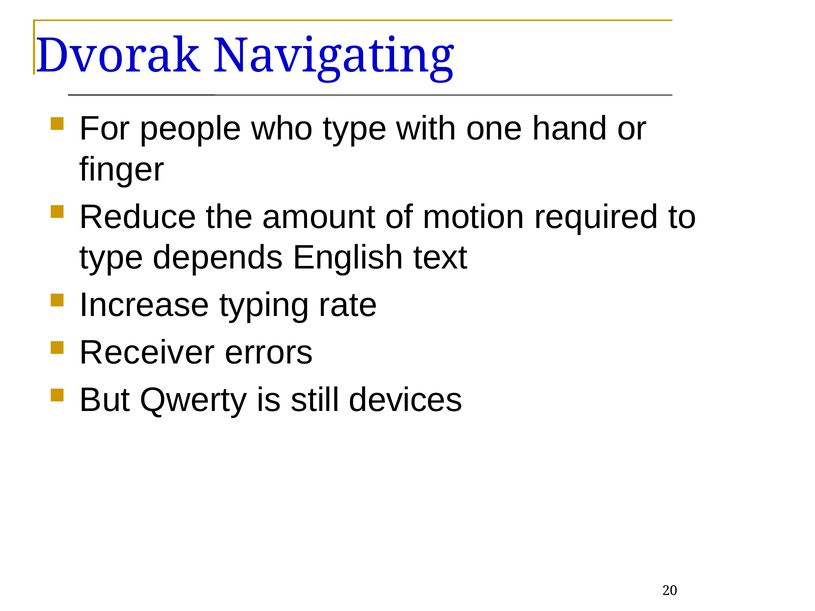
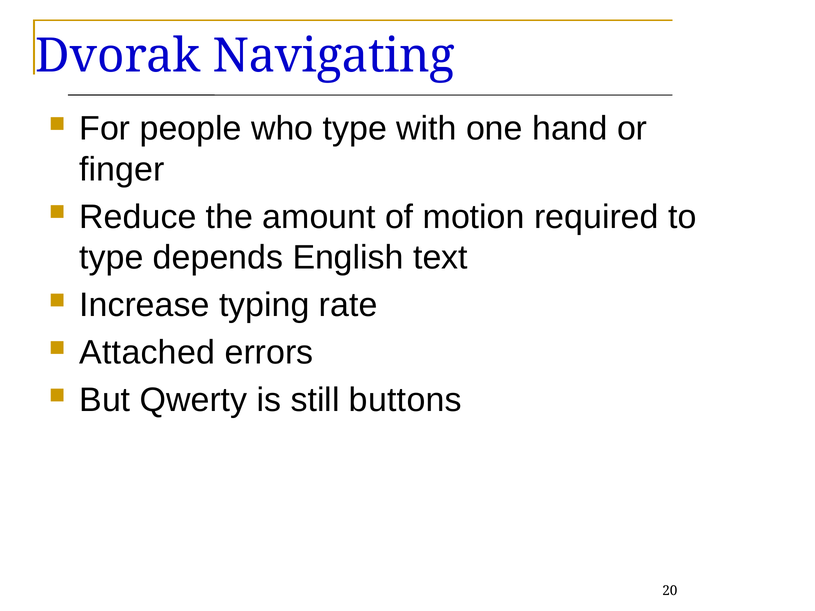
Receiver: Receiver -> Attached (147, 353)
devices: devices -> buttons (405, 400)
